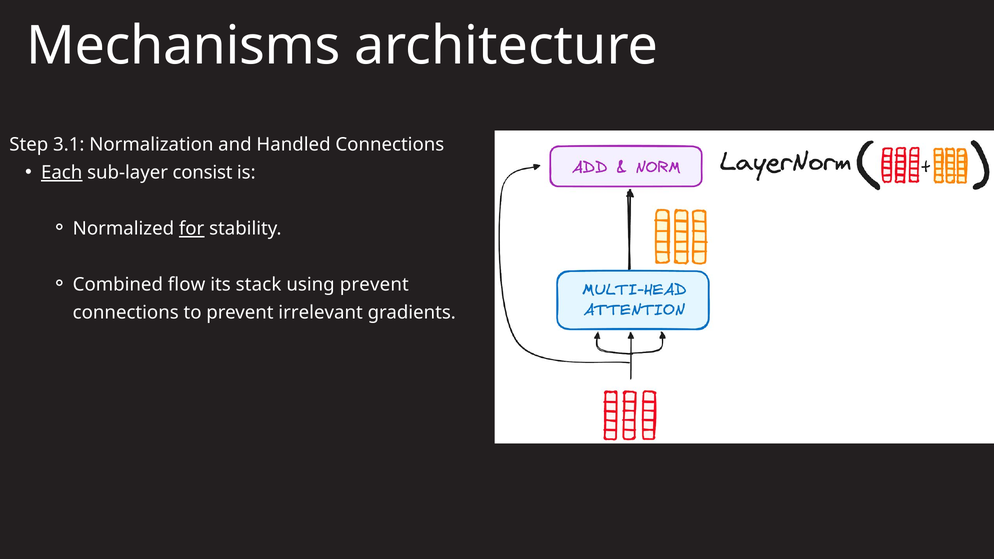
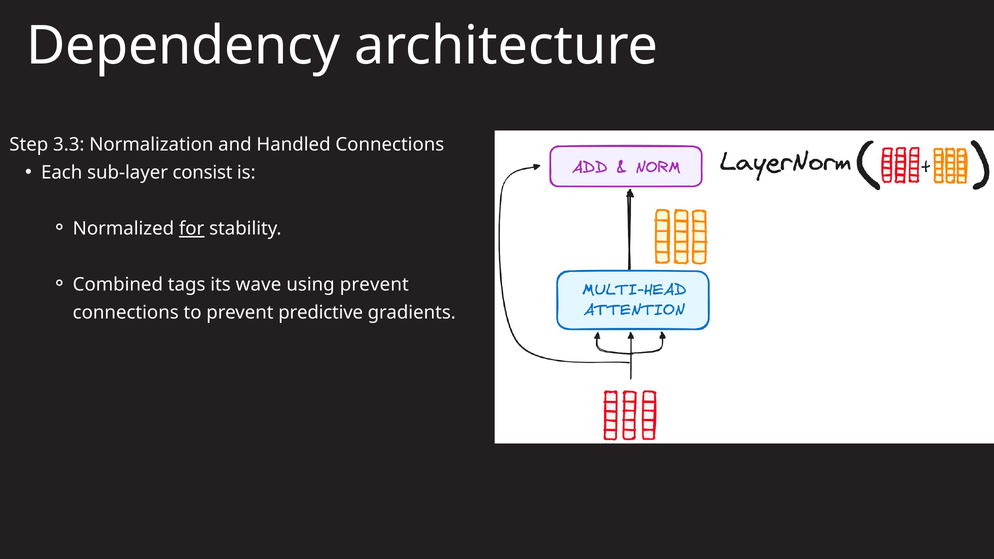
Mechanisms: Mechanisms -> Dependency (183, 46)
3.1: 3.1 -> 3.3 (69, 145)
Each underline: present -> none (62, 173)
flow: flow -> tags (187, 285)
stack: stack -> wave (259, 285)
irrelevant: irrelevant -> predictive (321, 313)
